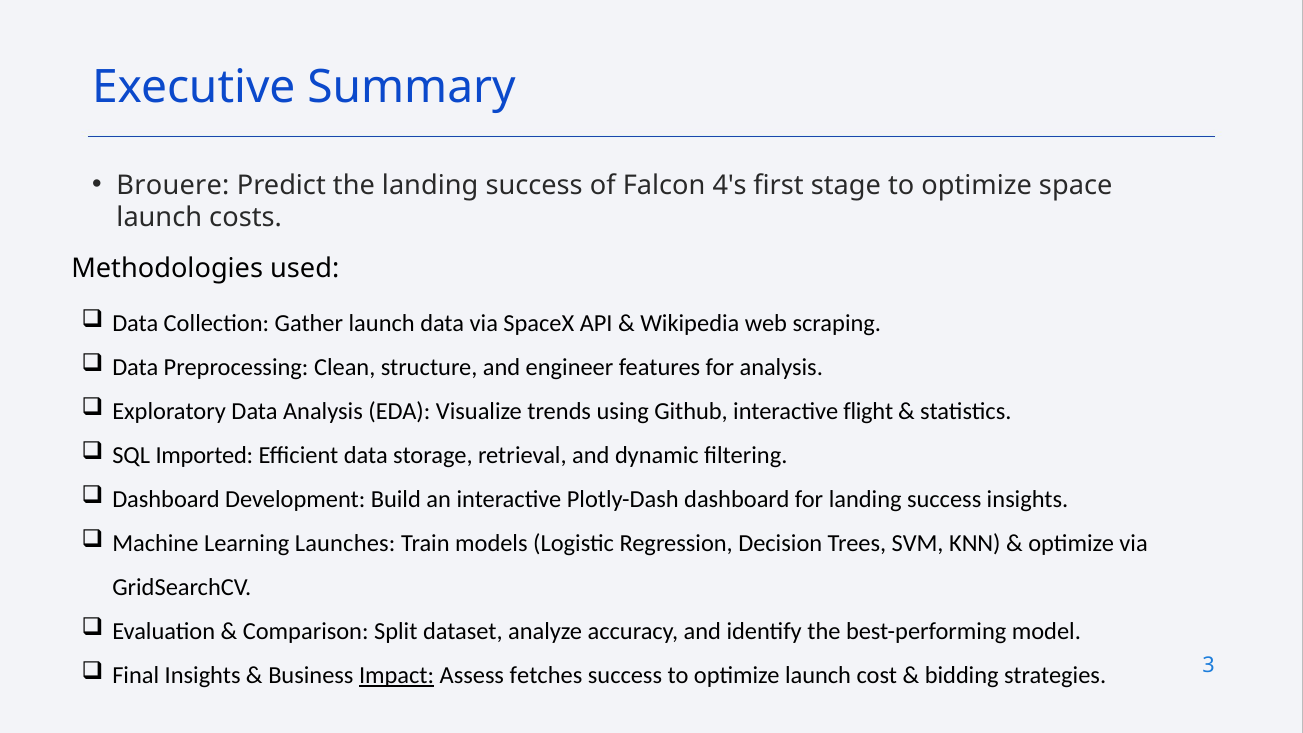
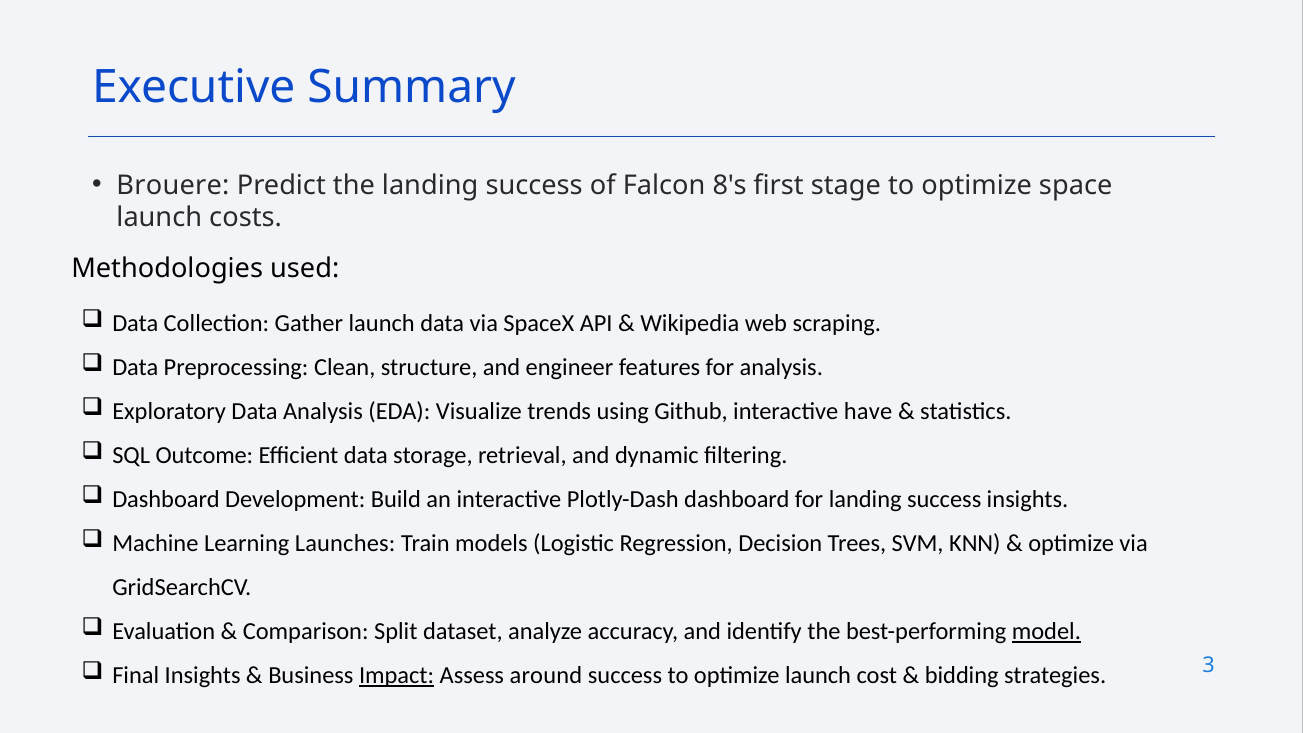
4's: 4's -> 8's (730, 185)
flight: flight -> have (868, 412)
Imported: Imported -> Outcome (204, 456)
model underline: none -> present (1046, 632)
fetches: fetches -> around (546, 676)
